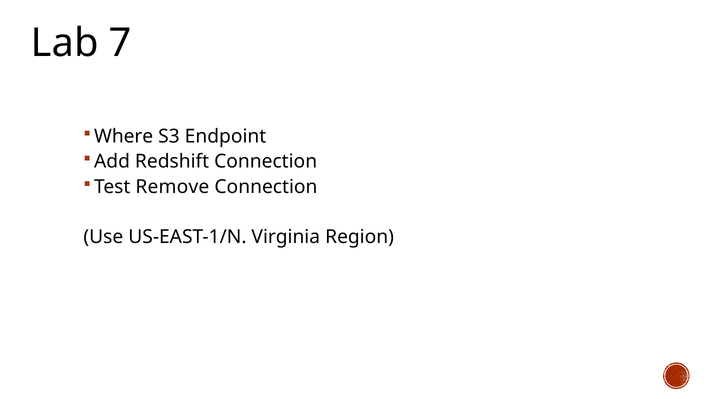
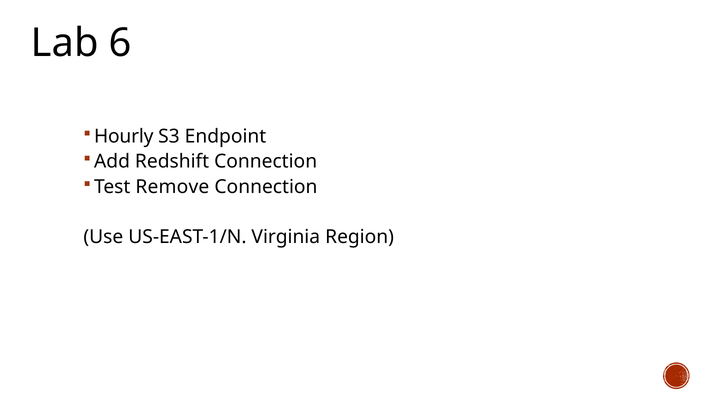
7: 7 -> 6 (120, 43)
Where: Where -> Hourly (124, 136)
